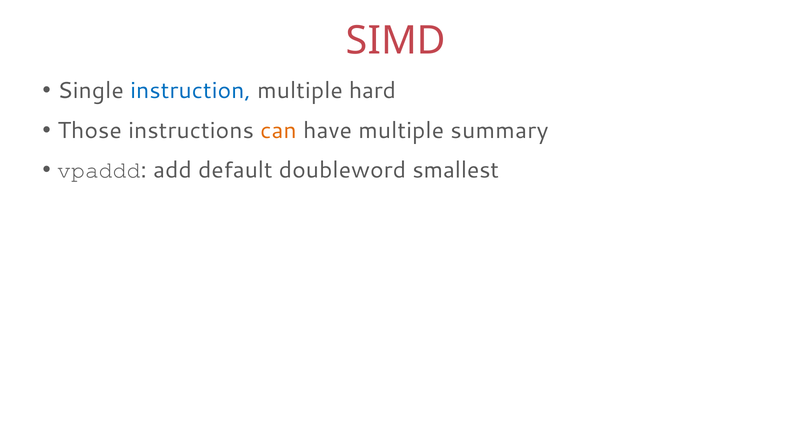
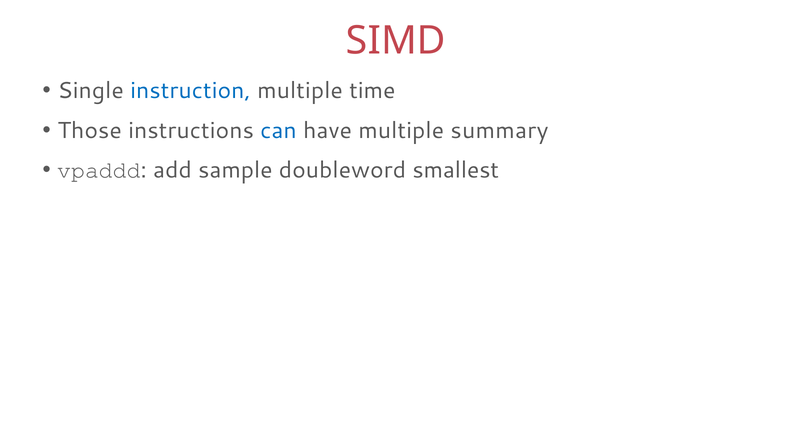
hard: hard -> time (372, 91)
can colour: orange -> blue (278, 131)
default: default -> sample (235, 170)
